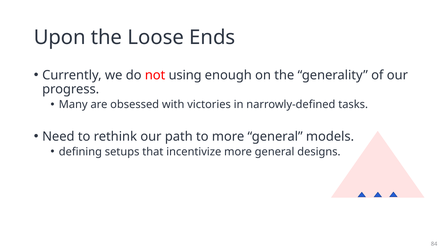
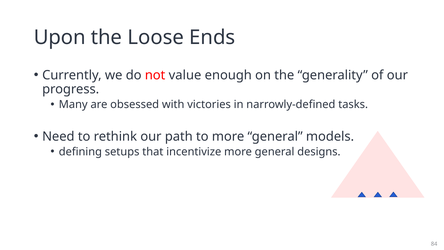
using: using -> value (185, 75)
